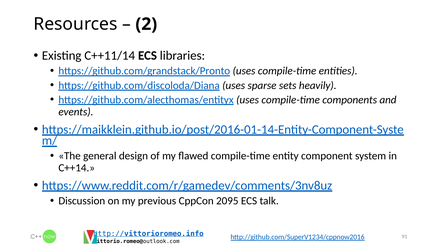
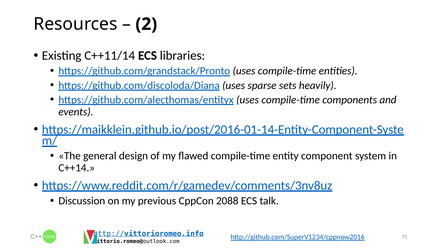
2095: 2095 -> 2088 (227, 201)
